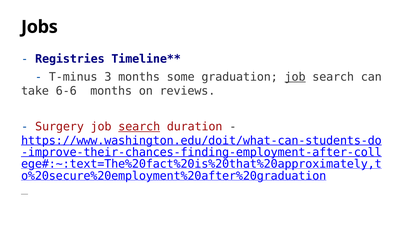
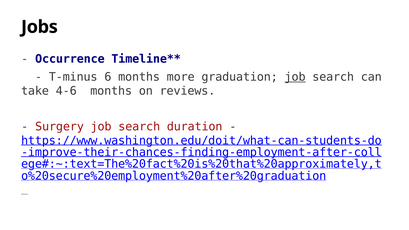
Registries: Registries -> Occurrence (70, 59)
3: 3 -> 6 (108, 77)
some: some -> more (181, 77)
6-6: 6-6 -> 4-6 (66, 91)
search underline: present -> none (139, 127)
